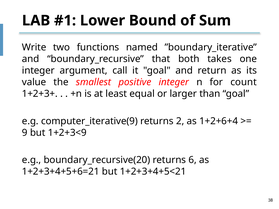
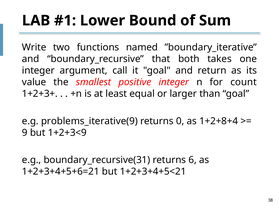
computer_iterative(9: computer_iterative(9 -> problems_iterative(9 (89, 121)
2: 2 -> 0 (180, 121)
1+2+6+4: 1+2+6+4 -> 1+2+8+4 (219, 121)
boundary_recursive(20: boundary_recursive(20 -> boundary_recursive(31 (97, 160)
